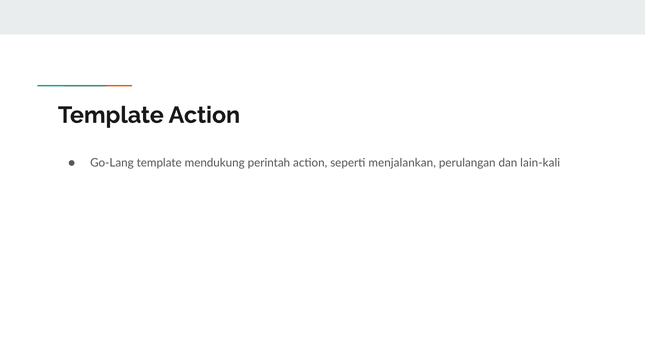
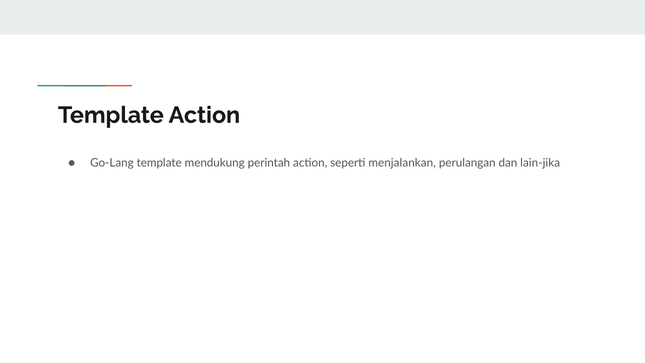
lain-kali: lain-kali -> lain-jika (540, 163)
